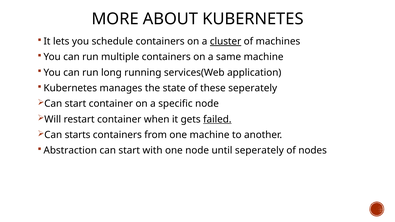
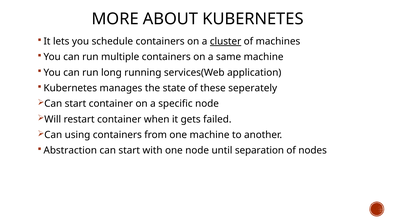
failed underline: present -> none (217, 119)
starts: starts -> using (78, 135)
until seperately: seperately -> separation (259, 151)
